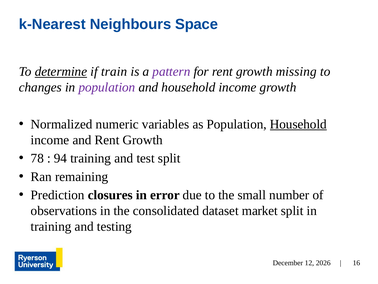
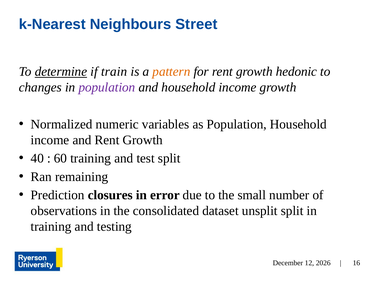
Space: Space -> Street (196, 24)
pattern colour: purple -> orange (171, 72)
missing: missing -> hedonic (296, 72)
Household underline: present -> none (298, 124)
78: 78 -> 40 (37, 158)
94: 94 -> 60 (60, 158)
market: market -> unsplit (260, 210)
